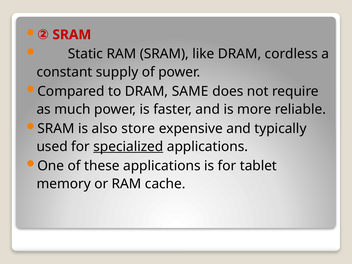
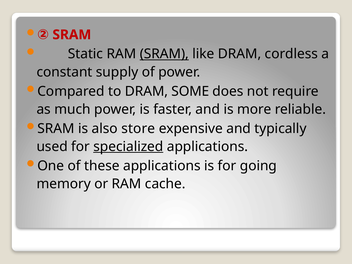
SRAM underline: none -> present (164, 54)
SAME: SAME -> SOME (190, 91)
tablet: tablet -> going (258, 166)
